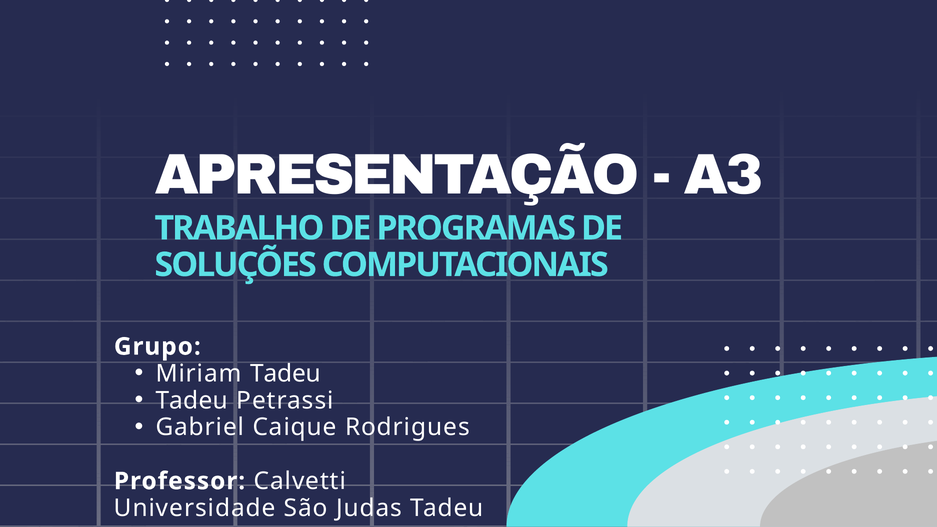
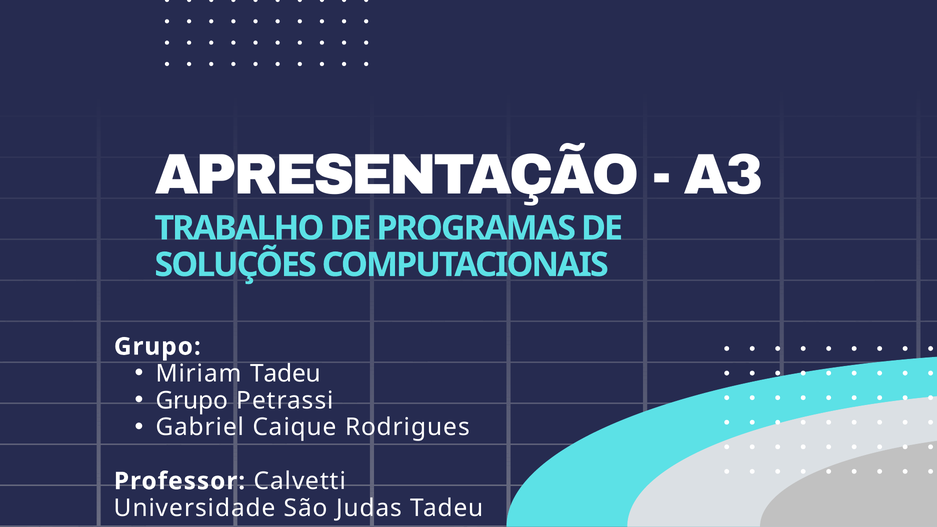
Tadeu: Tadeu -> Grupo (192, 400)
